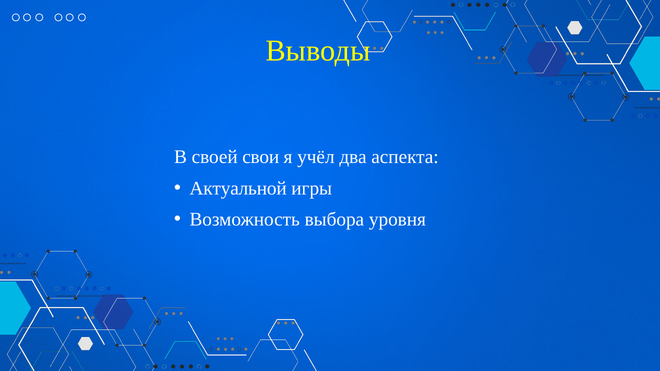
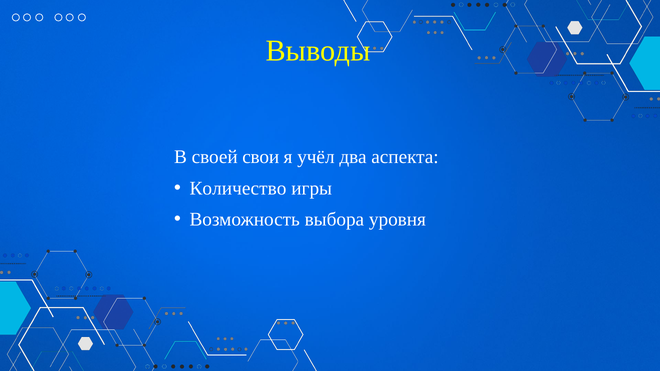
Актуальной: Актуальной -> Количество (238, 188)
